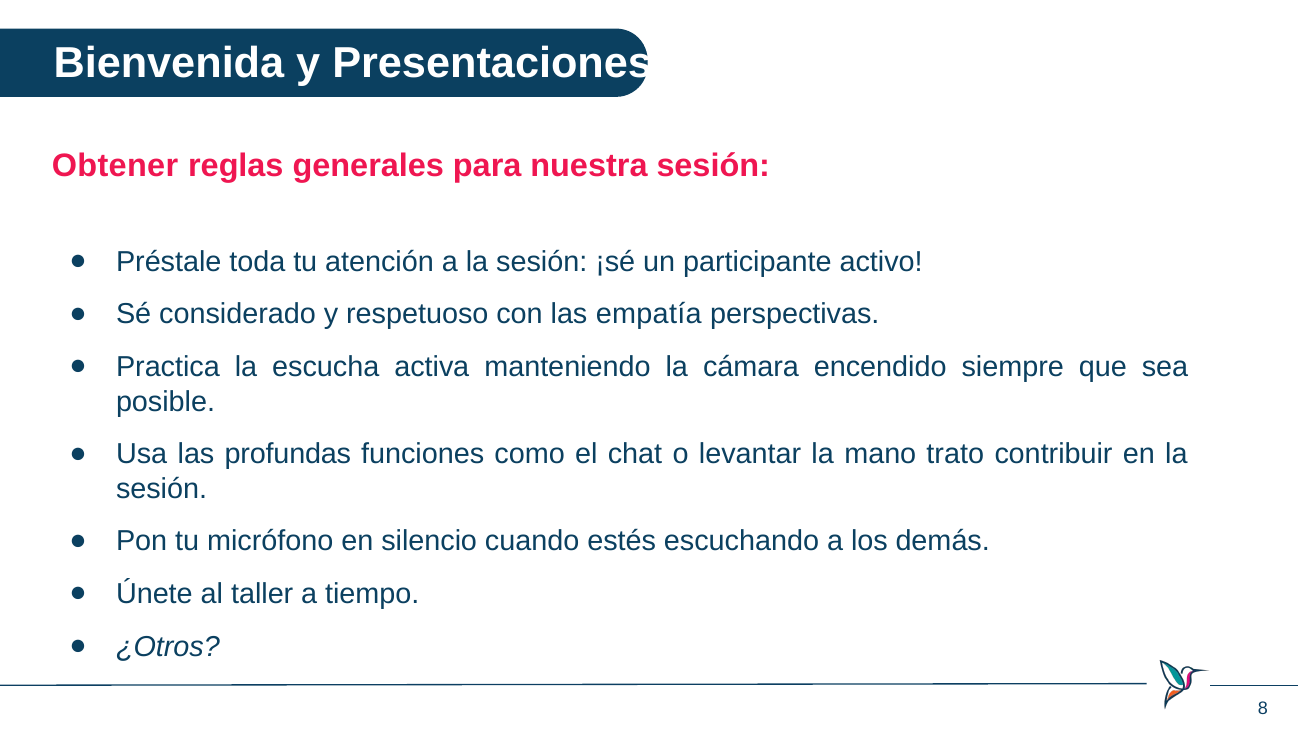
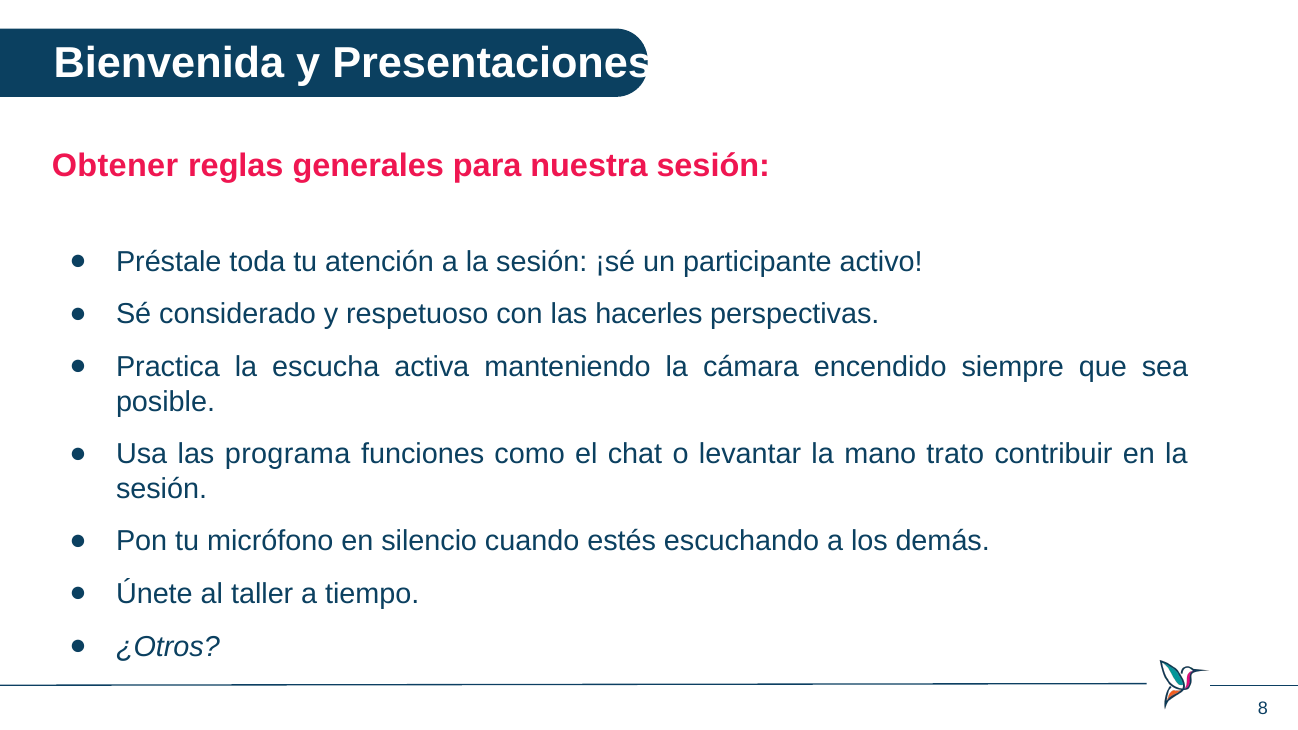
empatía: empatía -> hacerles (649, 314)
profundas: profundas -> programa (288, 454)
